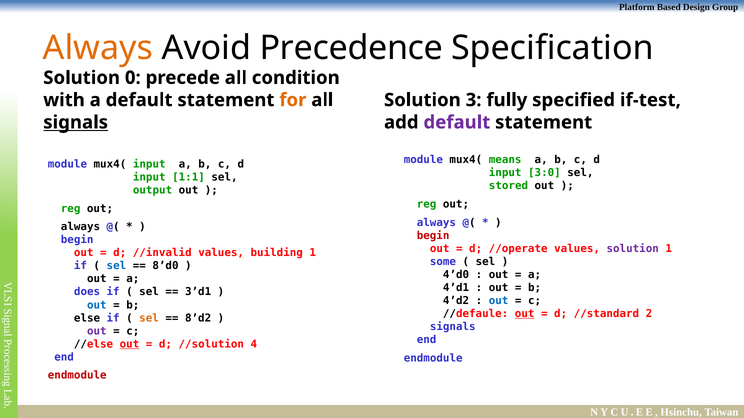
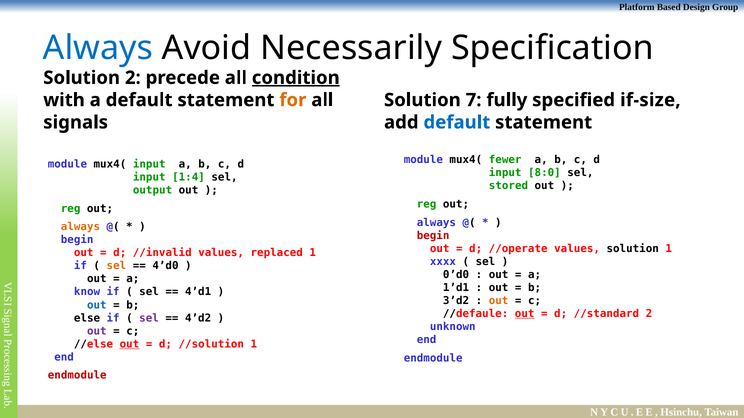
Always colour: orange -> blue (98, 48)
Precedence: Precedence -> Necessarily (351, 48)
Solution 0: 0 -> 2 (133, 78)
condition underline: none -> present (296, 78)
3: 3 -> 7 (474, 100)
if-test: if-test -> if-size (650, 100)
signals underline: present -> none (76, 122)
default colour: purple -> blue (457, 122)
means: means -> fewer (505, 160)
3:0: 3:0 -> 8:0 (544, 173)
1:1: 1:1 -> 1:4 (188, 177)
always colour: black -> orange (80, 227)
solution colour: purple -> black (633, 249)
building: building -> replaced (277, 253)
some: some -> xxxx (443, 262)
sel colour: blue -> orange (116, 266)
8’d0: 8’d0 -> 4’d0 (165, 266)
4’d0: 4’d0 -> 0’d0 (456, 275)
4’d1: 4’d1 -> 1’d1 (456, 288)
does: does -> know (87, 292)
3’d1: 3’d1 -> 4’d1 (198, 292)
4’d2: 4’d2 -> 3’d2 (456, 301)
out colour: blue -> orange (499, 301)
sel colour: orange -> purple (149, 318)
8’d2: 8’d2 -> 4’d2 (198, 318)
signals: signals -> unknown (453, 327)
//solution 4: 4 -> 1 (254, 344)
